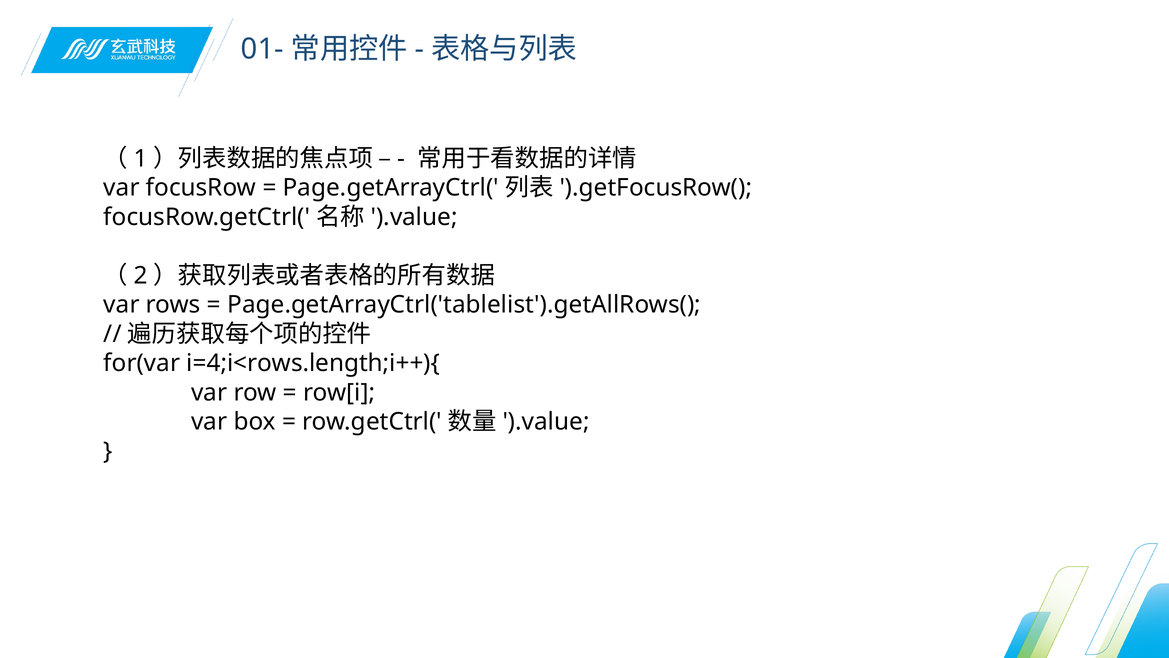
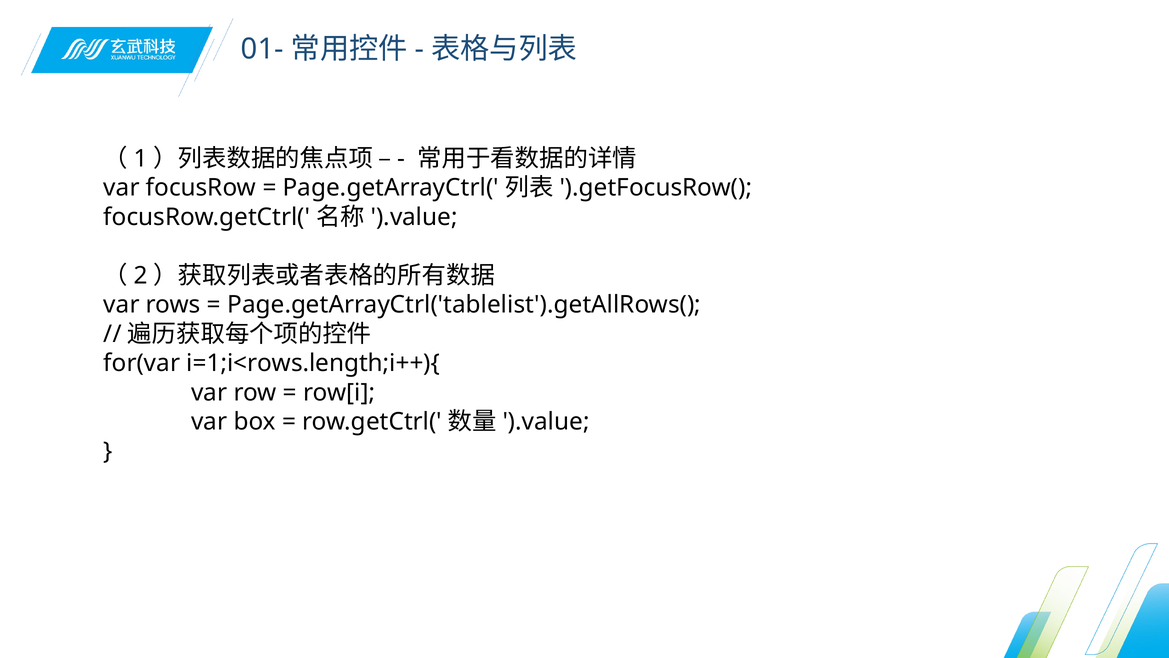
i=4;i<rows.length;i++){: i=4;i<rows.length;i++){ -> i=1;i<rows.length;i++){ (313, 363)
